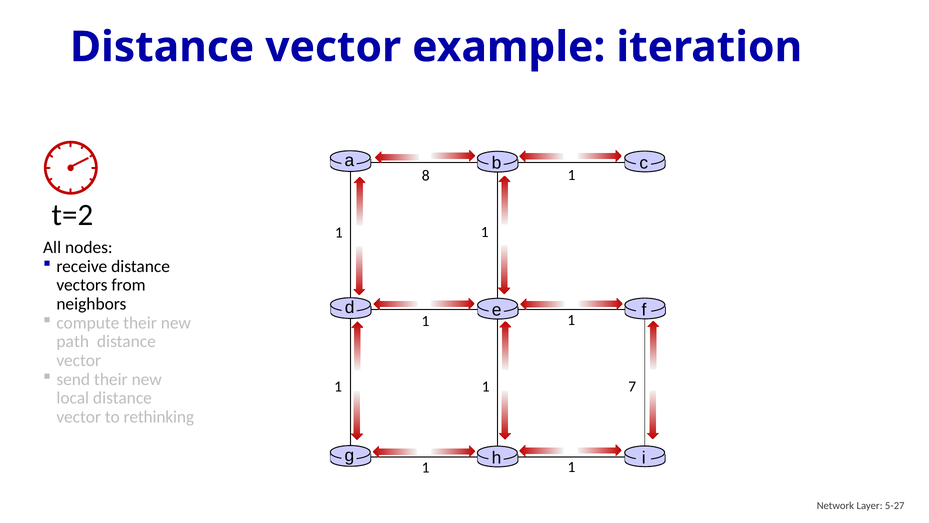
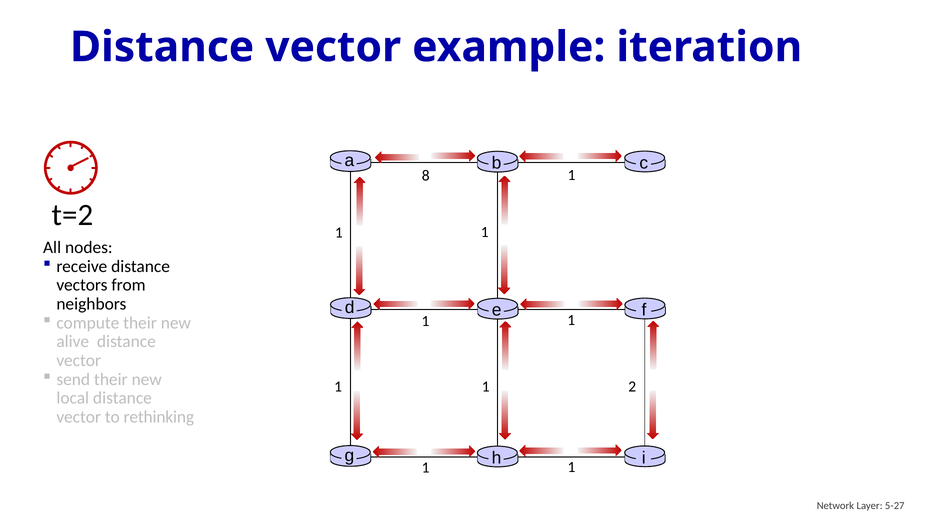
path: path -> alive (73, 341)
7: 7 -> 2 (632, 386)
